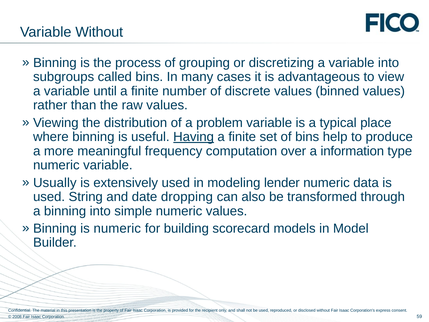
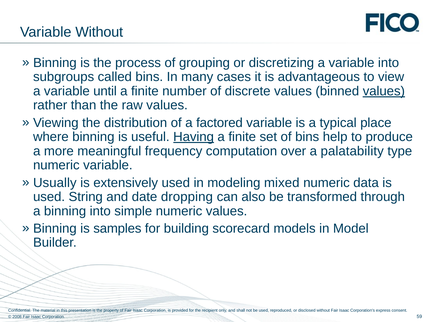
values underline: none -> present (384, 91)
problem: problem -> factored (219, 123)
information: information -> palatability (352, 151)
lender: lender -> mixed (282, 183)
is numeric: numeric -> samples (117, 228)
